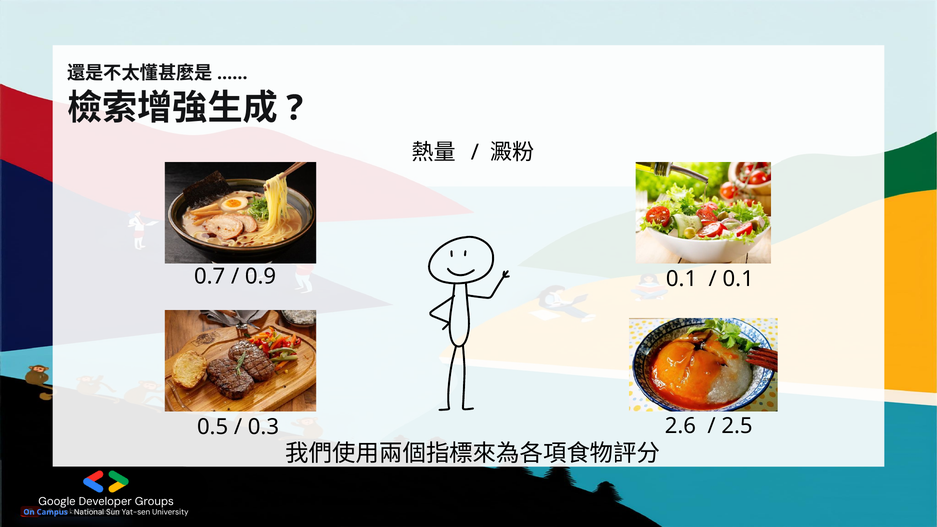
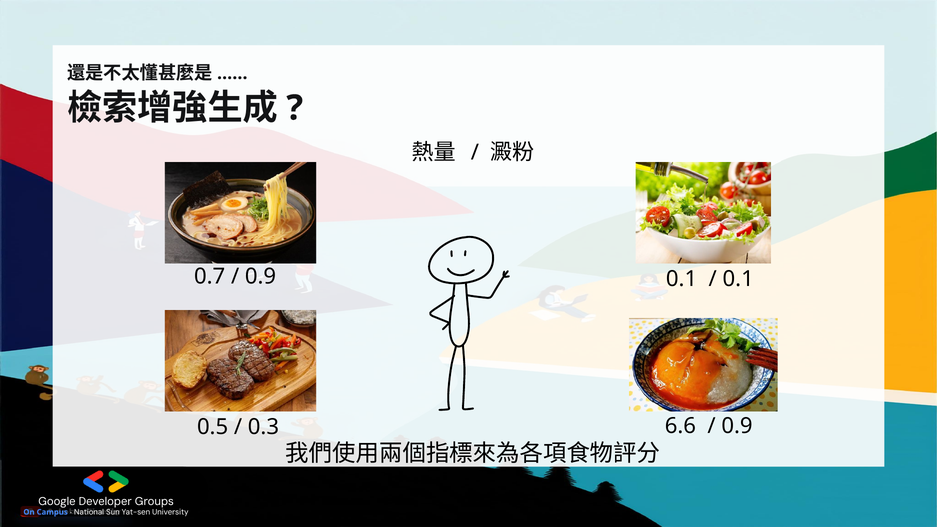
2.6: 2.6 -> 6.6 (680, 426)
2.5: 2.5 -> 0.9 (737, 426)
